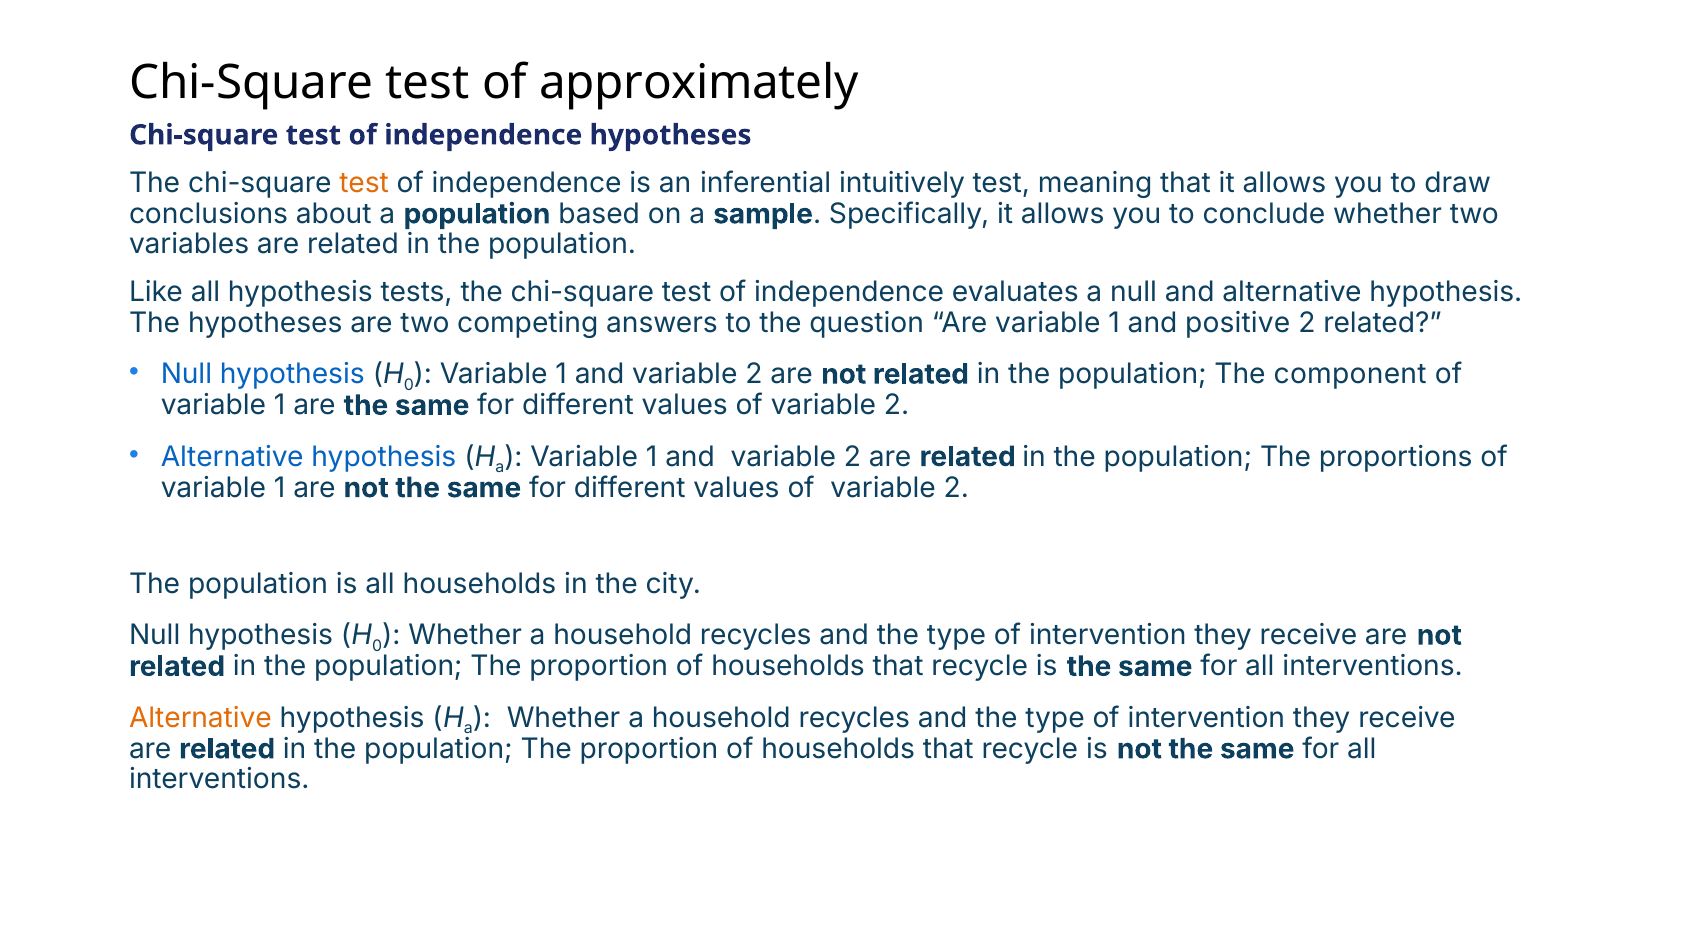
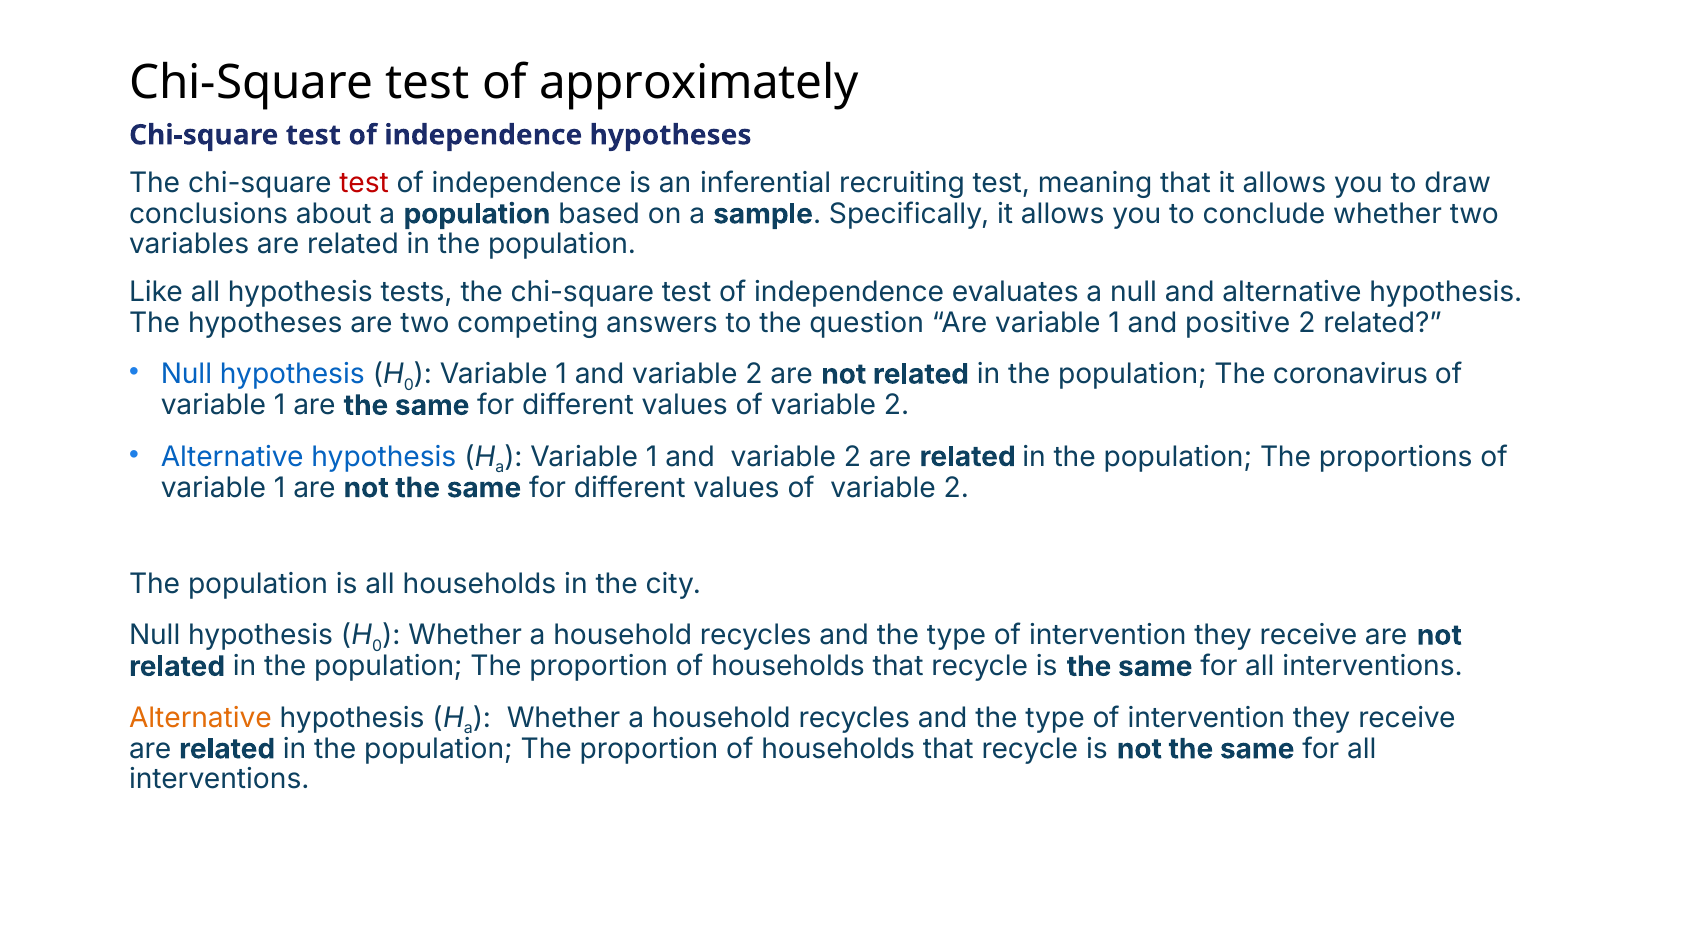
test colour: orange -> red (364, 183)
intuitively: intuitively -> recruiting (902, 183)
component: component -> coronavirus (1350, 374)
